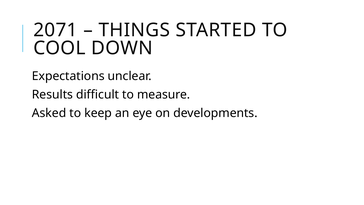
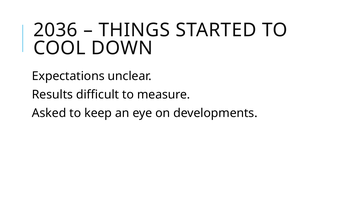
2071: 2071 -> 2036 (55, 30)
